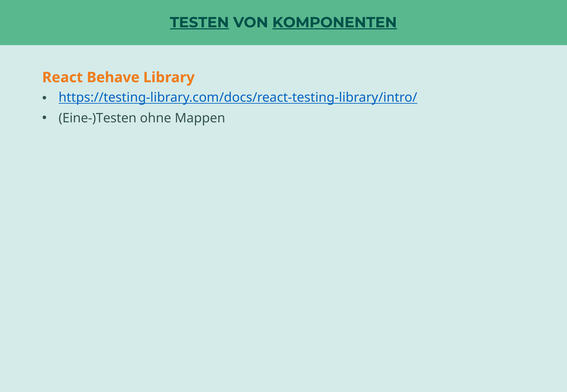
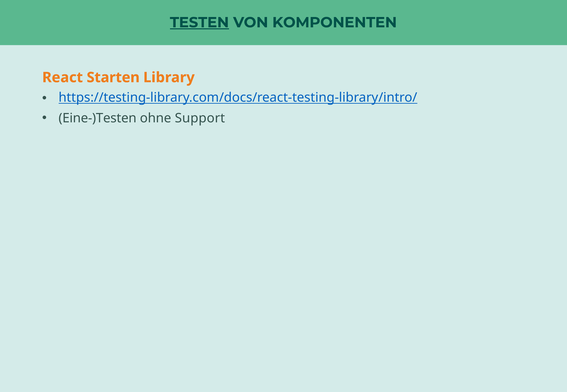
KOMPONENTEN underline: present -> none (335, 22)
Behave: Behave -> Starten (113, 78)
Mappen: Mappen -> Support (200, 119)
